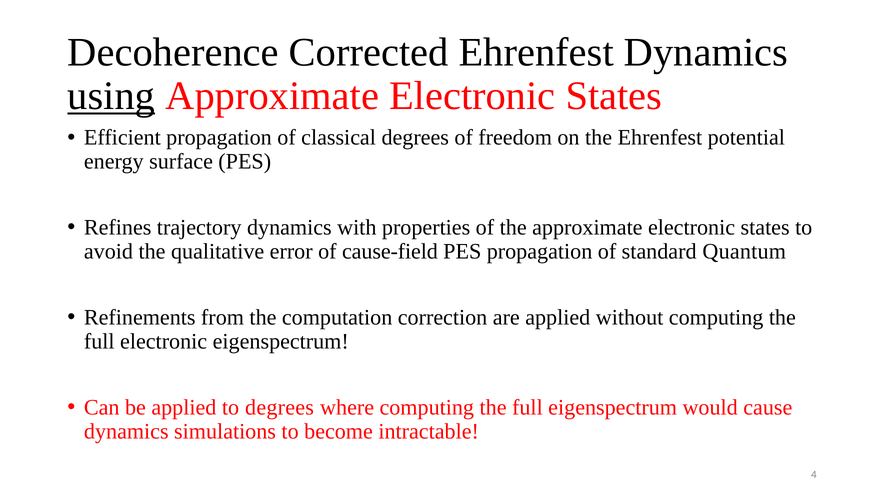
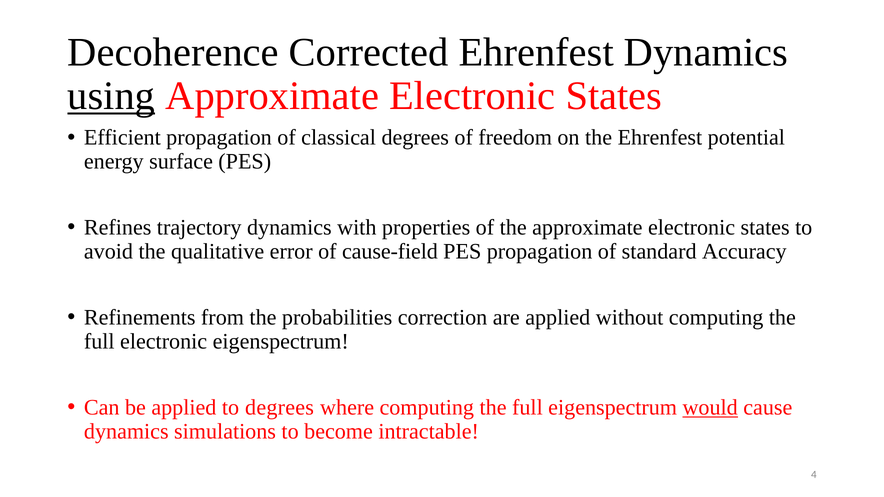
Quantum: Quantum -> Accuracy (744, 252)
computation: computation -> probabilities (337, 318)
would underline: none -> present (710, 408)
